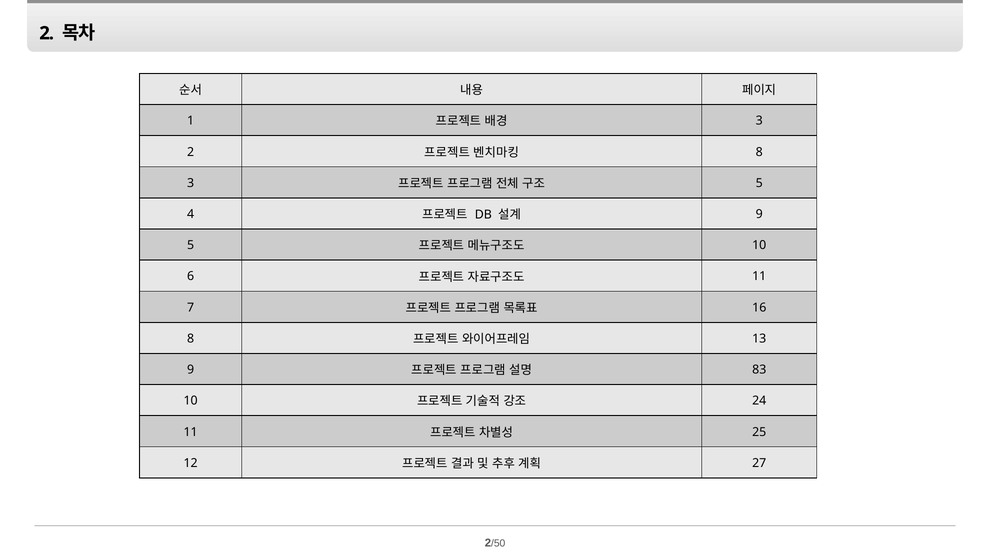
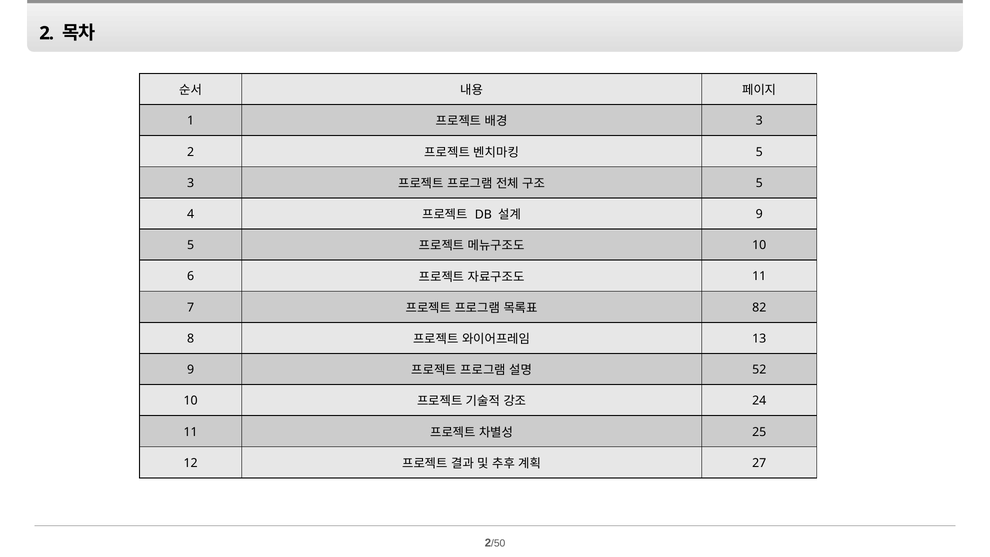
8: 8 -> 5 (759, 152)
16: 16 -> 82 (759, 307)
83: 83 -> 52 (759, 370)
